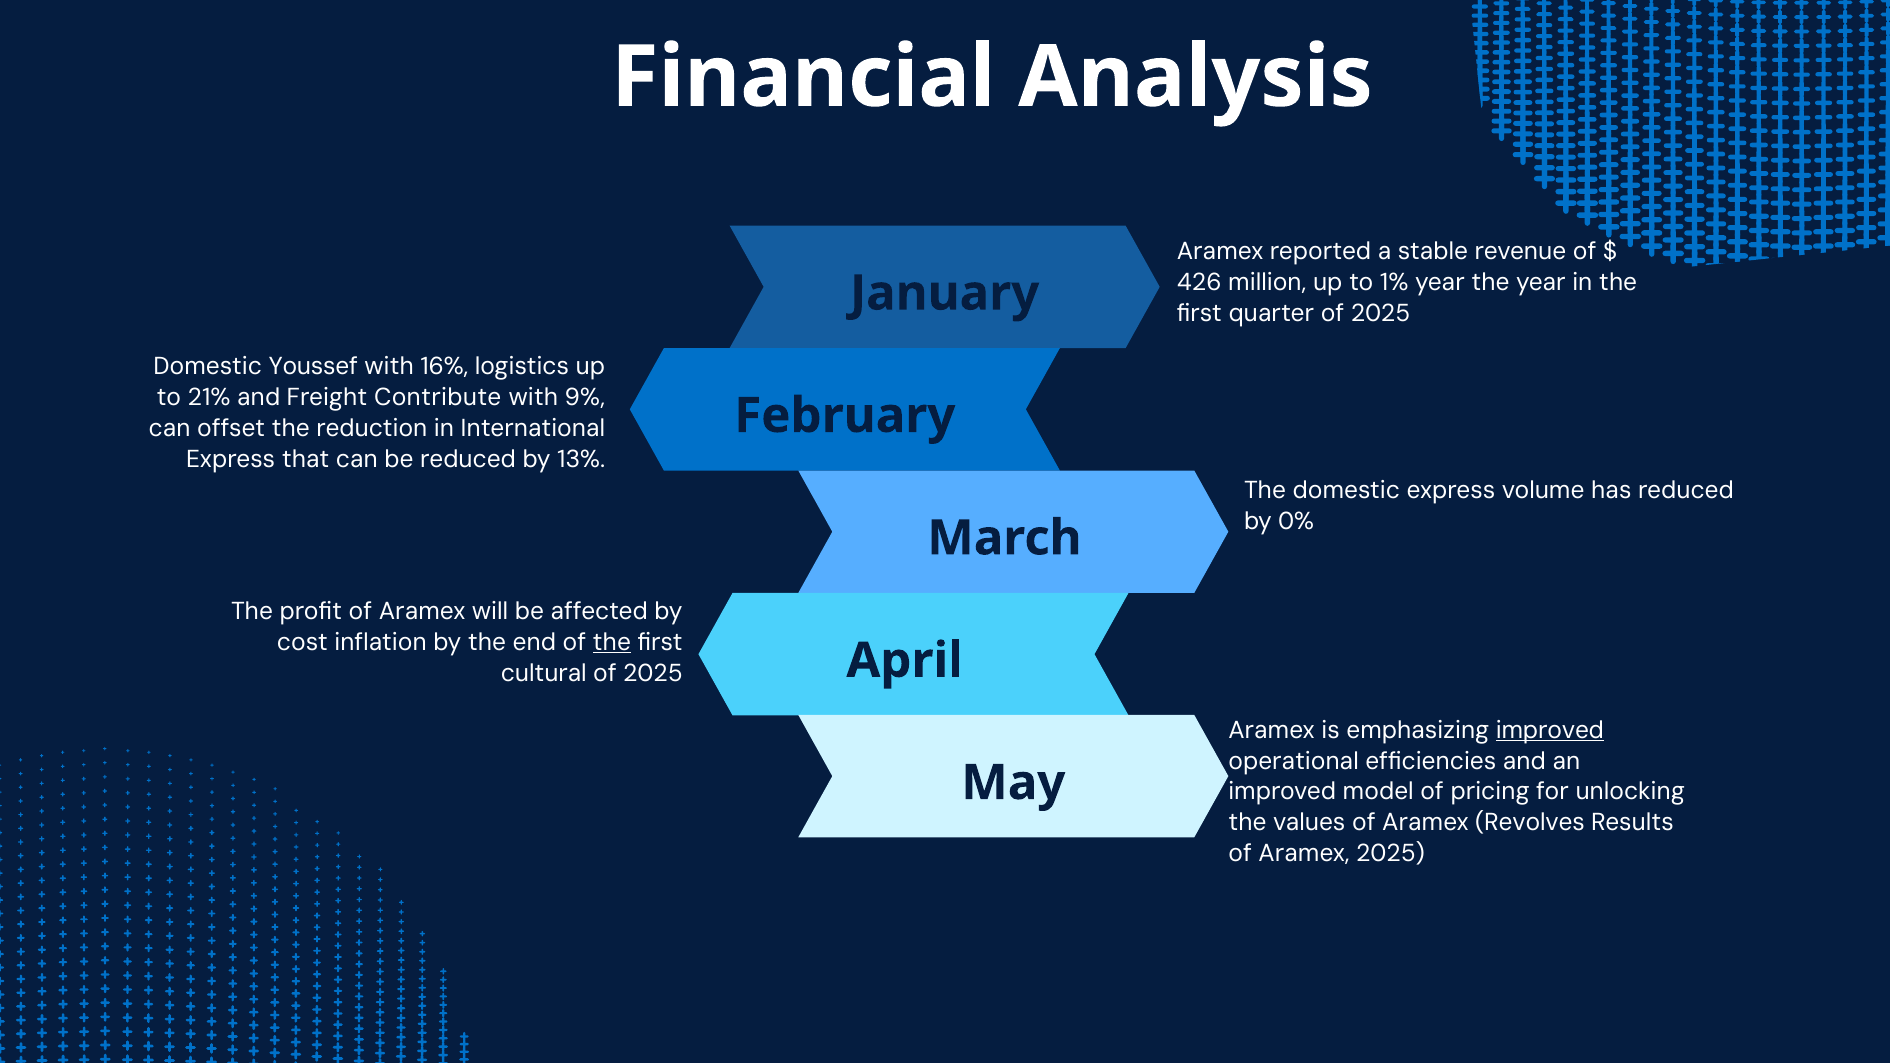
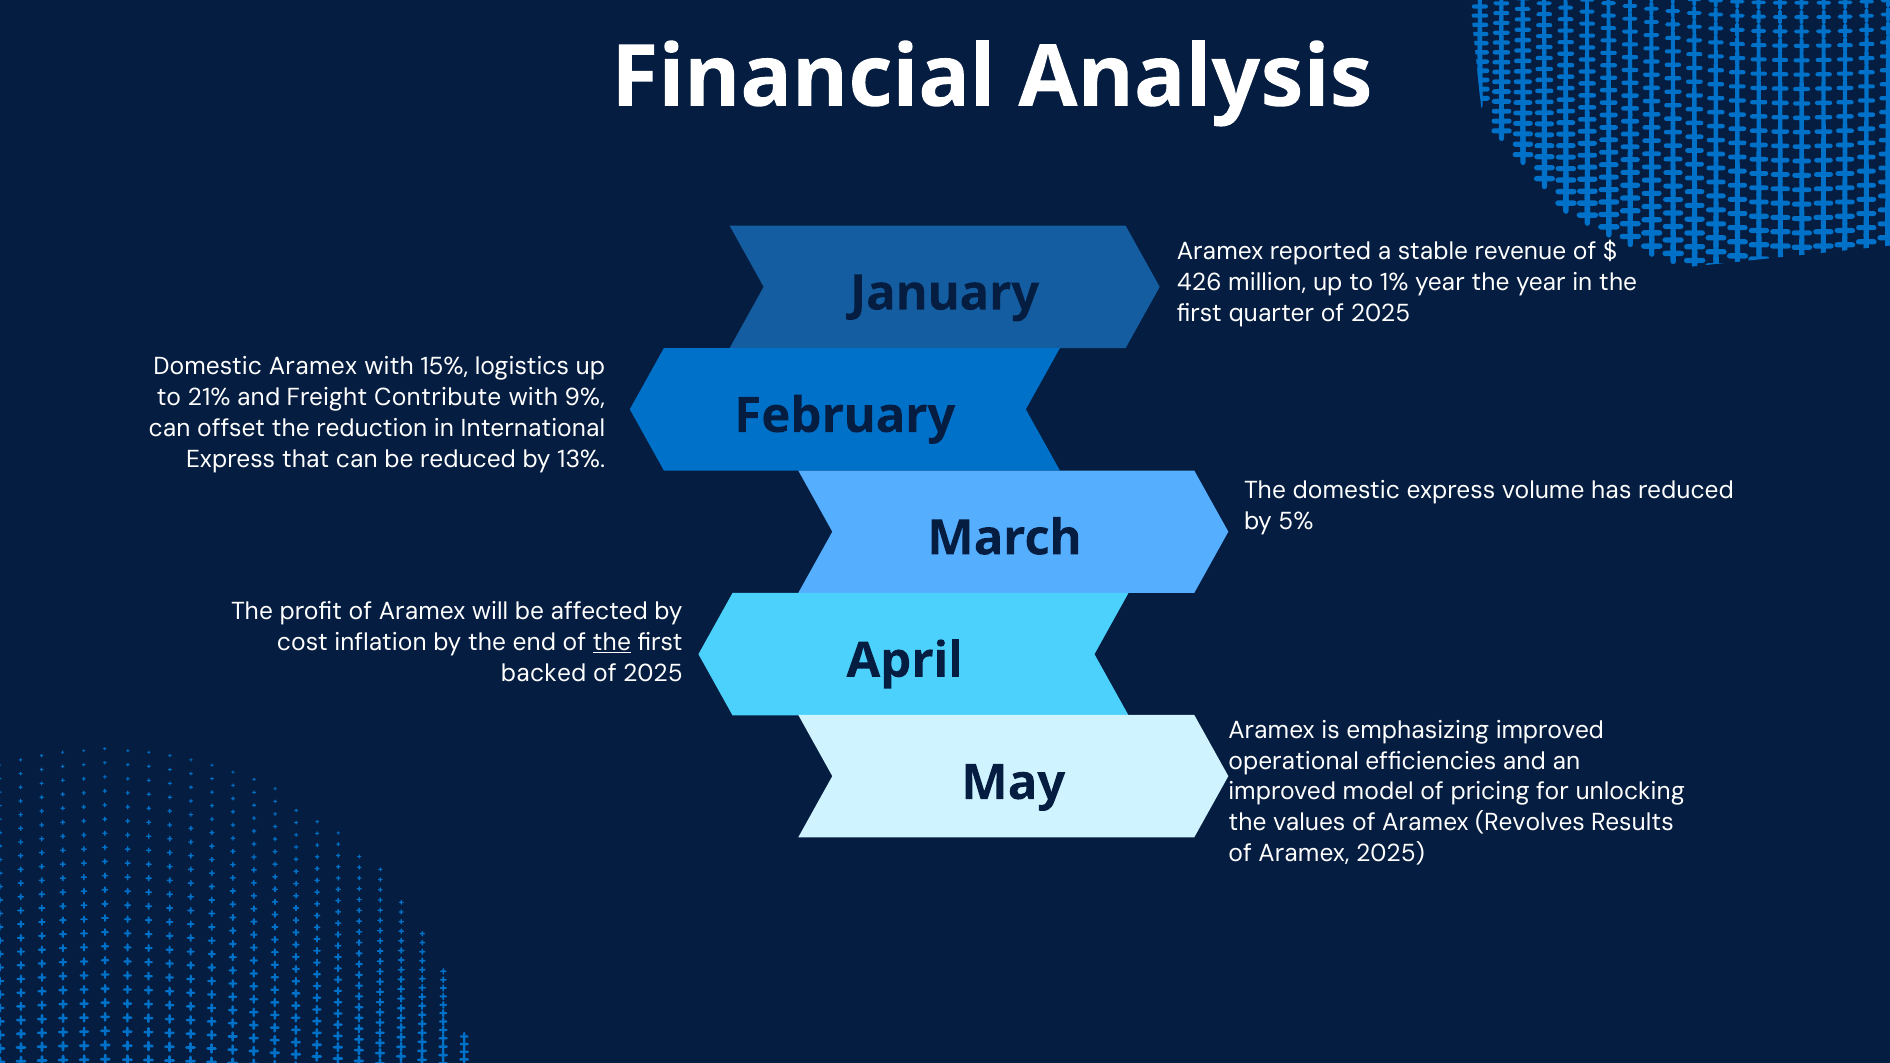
Domestic Youssef: Youssef -> Aramex (313, 367)
16%: 16% -> 15% (444, 367)
0%: 0% -> 5% (1296, 521)
cultural: cultural -> backed (544, 673)
improved underline: present -> none (1550, 730)
